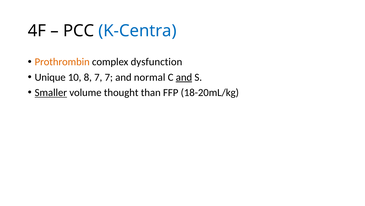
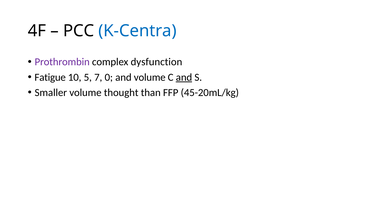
Prothrombin colour: orange -> purple (62, 62)
Unique: Unique -> Fatigue (50, 77)
8: 8 -> 5 (88, 77)
7 7: 7 -> 0 (109, 77)
and normal: normal -> volume (150, 77)
Smaller underline: present -> none (51, 92)
18-20mL/kg: 18-20mL/kg -> 45-20mL/kg (210, 92)
